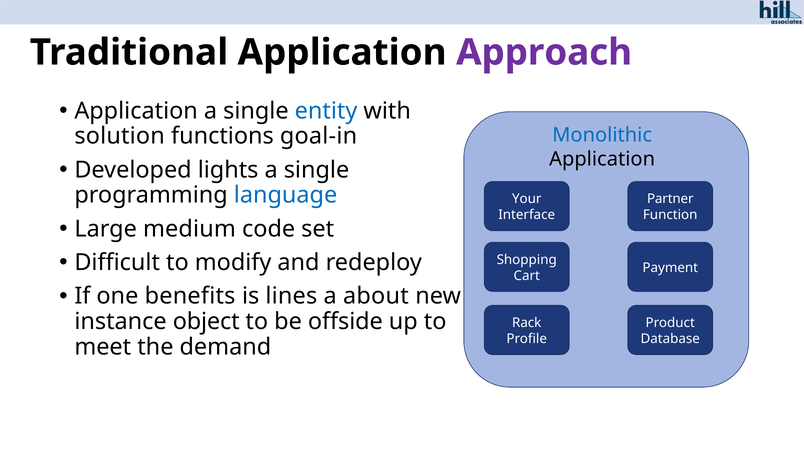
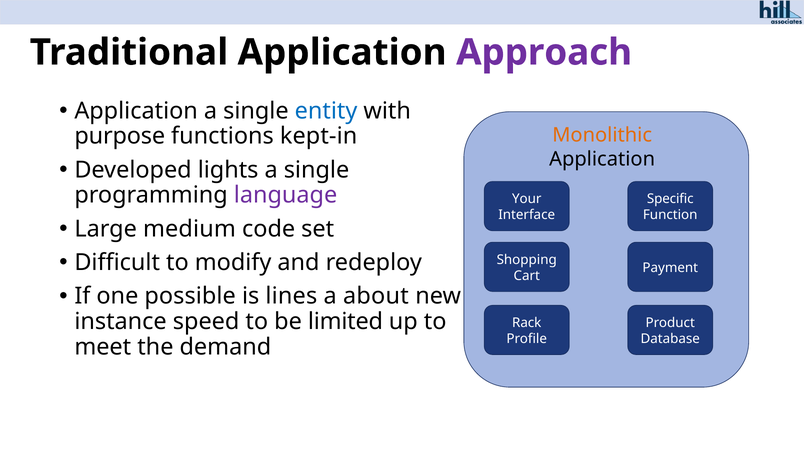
Monolithic colour: blue -> orange (602, 135)
solution: solution -> purpose (120, 136)
goal-in: goal-in -> kept-in (319, 136)
language colour: blue -> purple (286, 195)
Partner: Partner -> Specific (670, 199)
benefits: benefits -> possible (190, 296)
object: object -> speed (206, 322)
offside: offside -> limited (345, 322)
